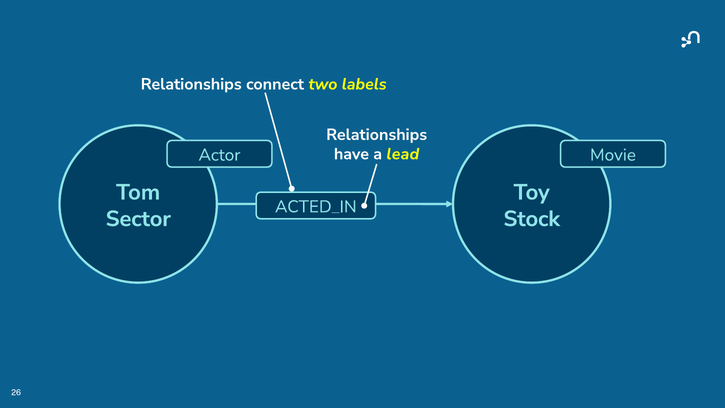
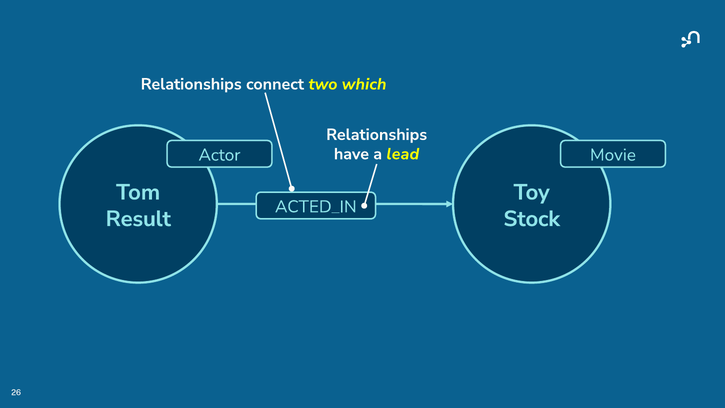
labels: labels -> which (364, 84)
Sector: Sector -> Result (138, 219)
